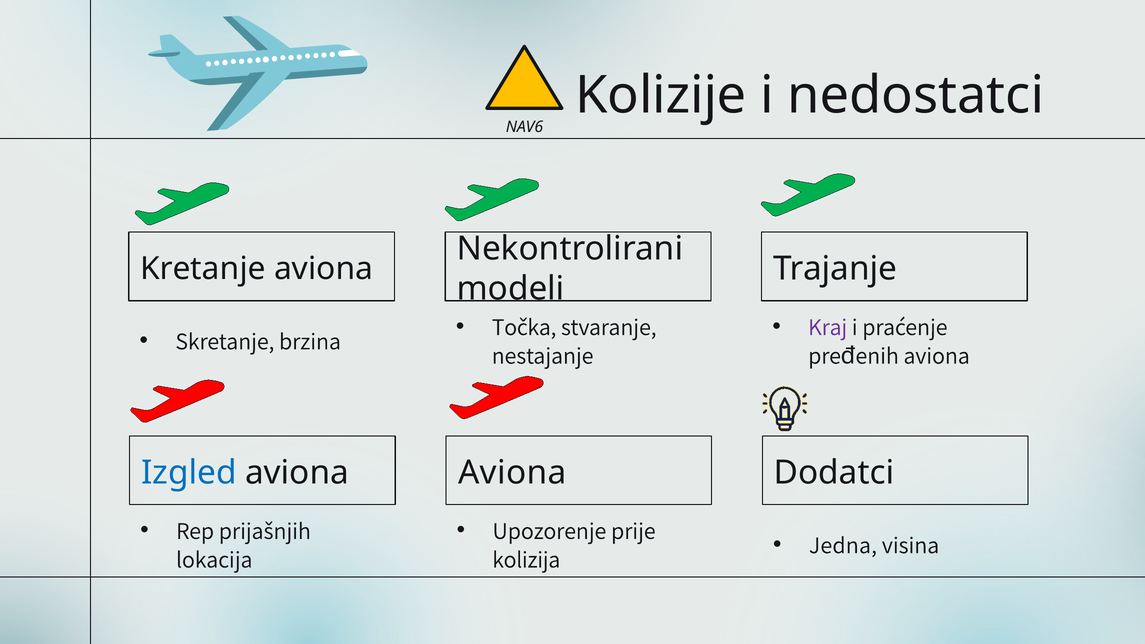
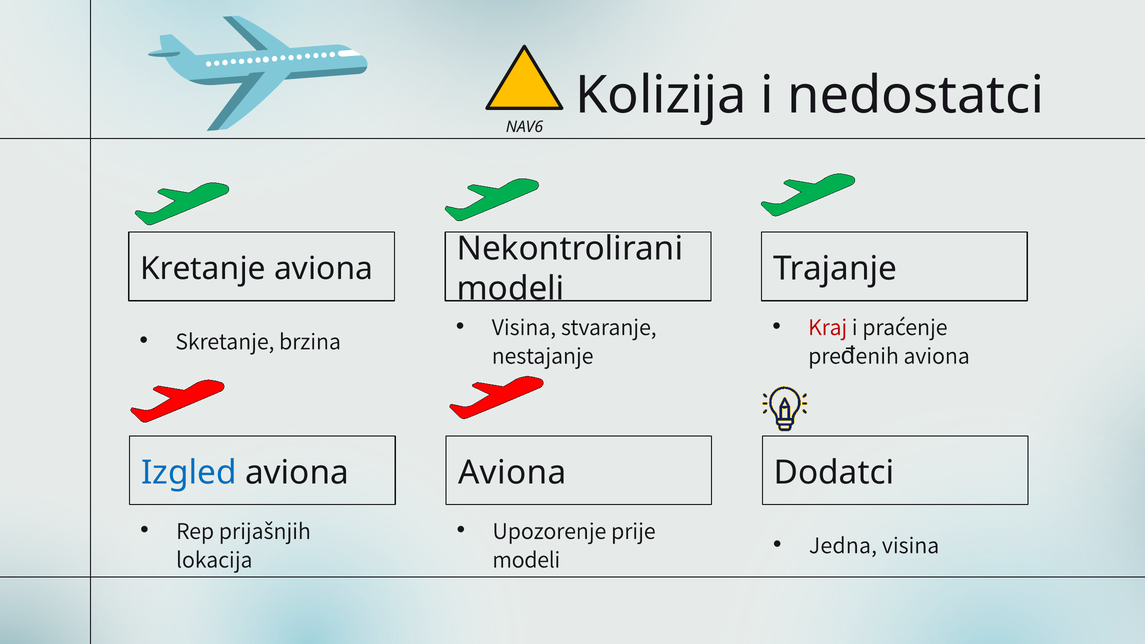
Kolizije: Kolizije -> Kolizija (661, 95)
Točka: Točka -> Visina (524, 327)
Kraj colour: purple -> red (828, 327)
kolizija: kolizija -> modeli (526, 560)
